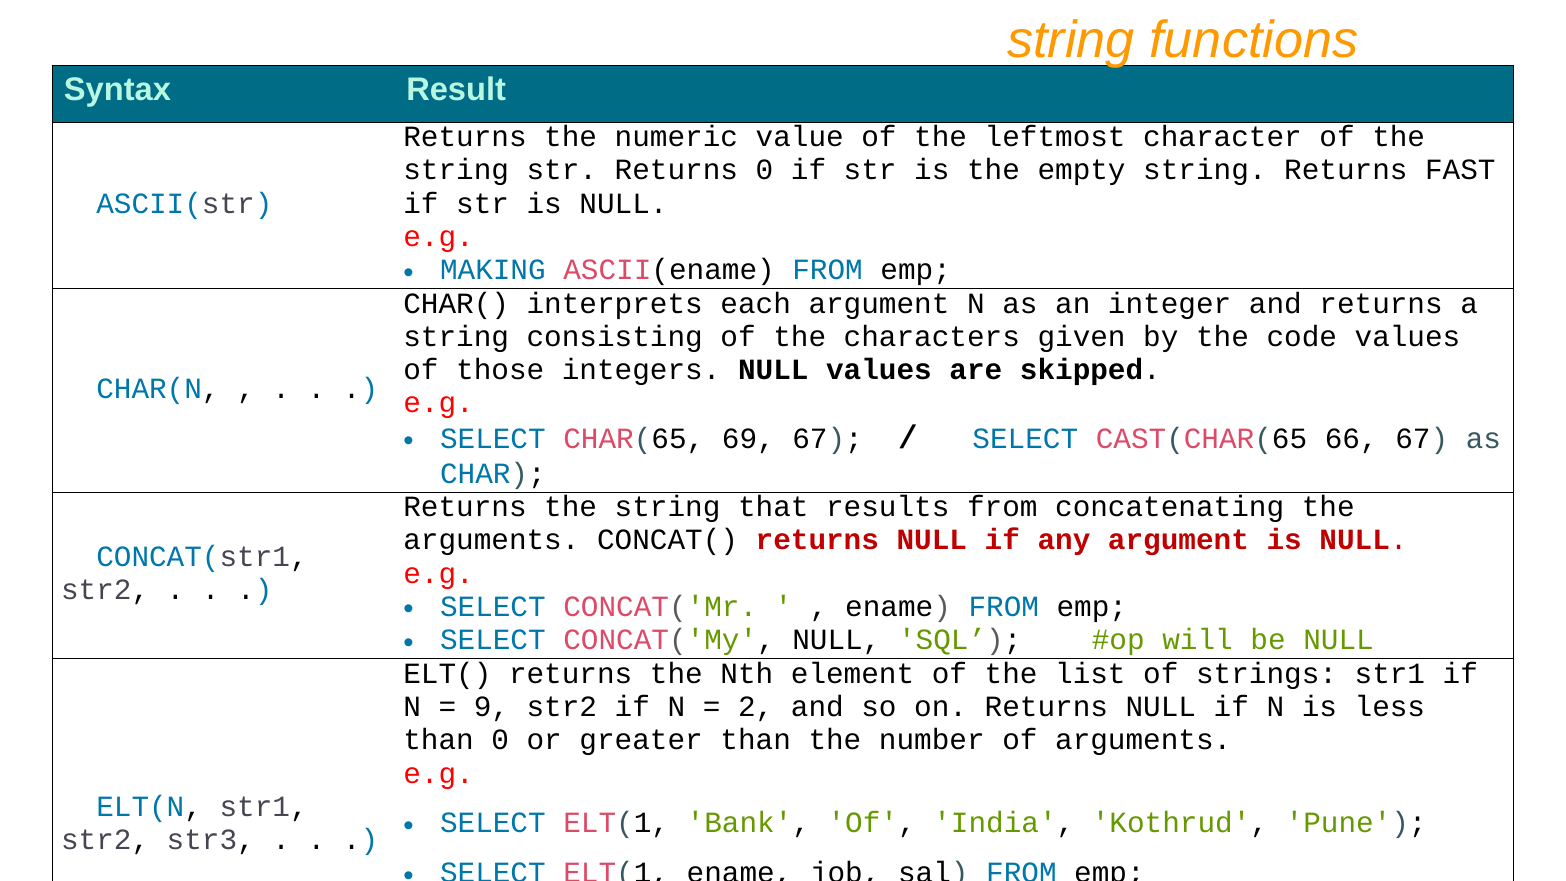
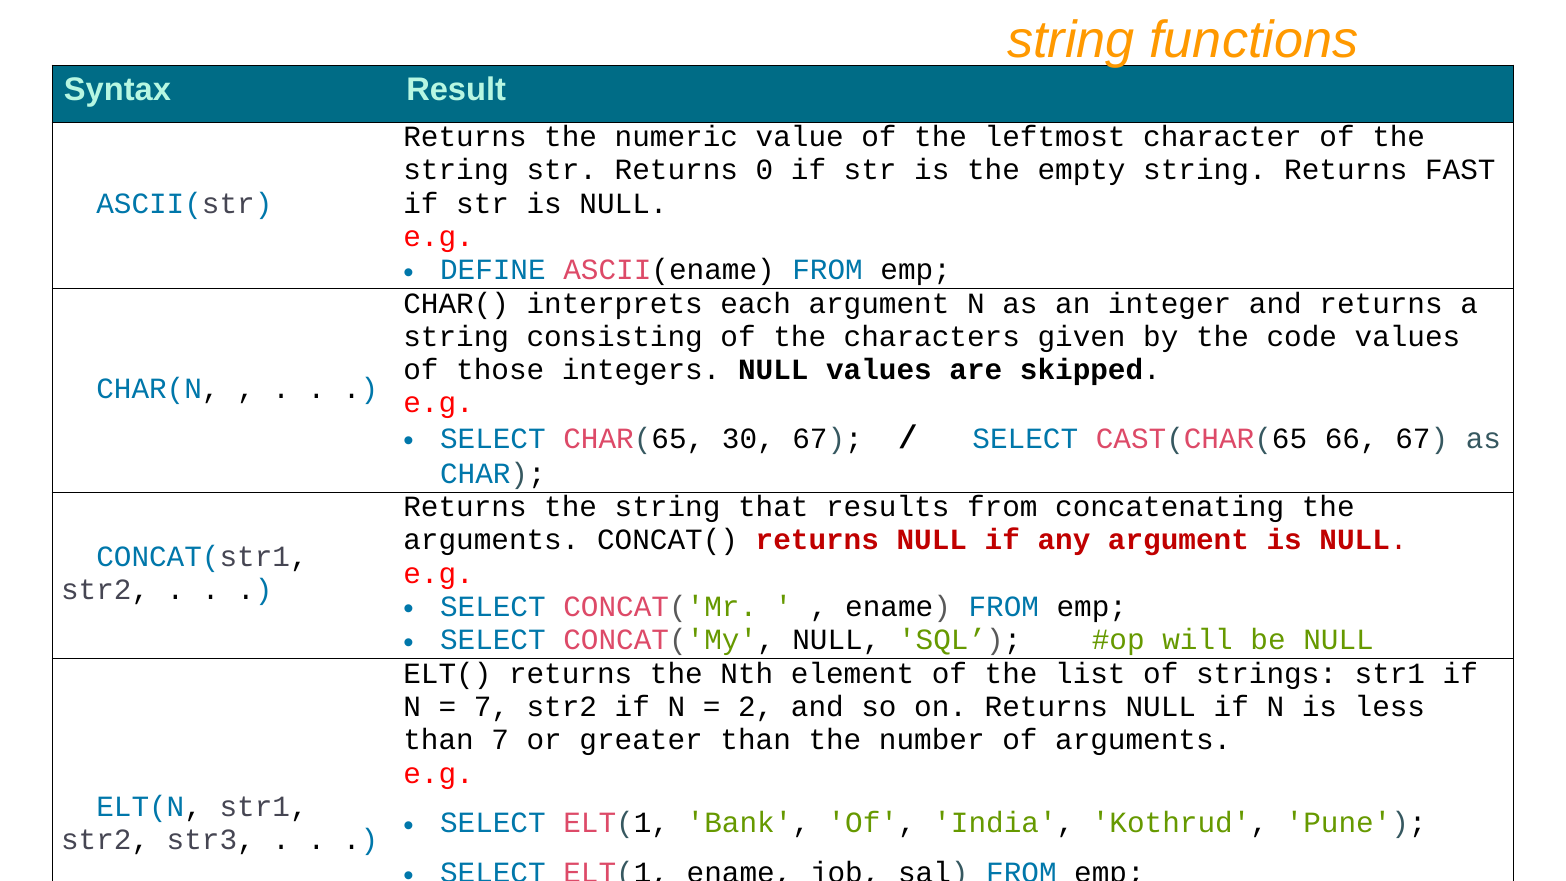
MAKING: MAKING -> DEFINE (493, 270)
69: 69 -> 30 (748, 439)
9: 9 -> 7 (491, 707)
than 0: 0 -> 7 (500, 740)
